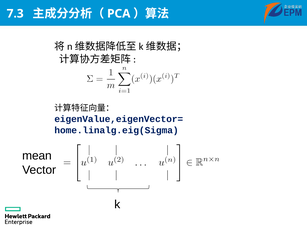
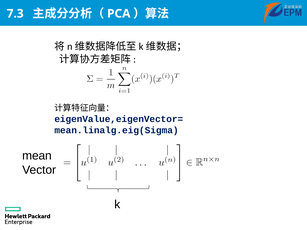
home.linalg.eig(Sigma: home.linalg.eig(Sigma -> mean.linalg.eig(Sigma (116, 130)
